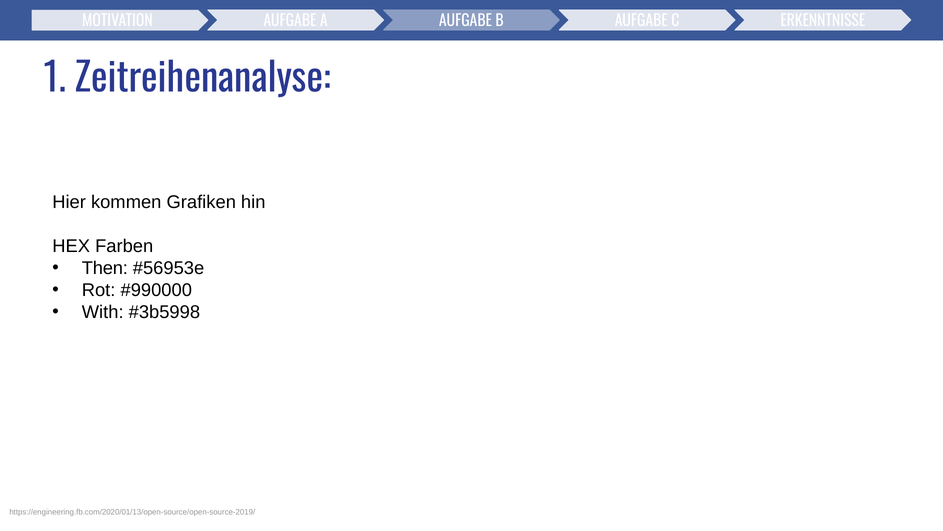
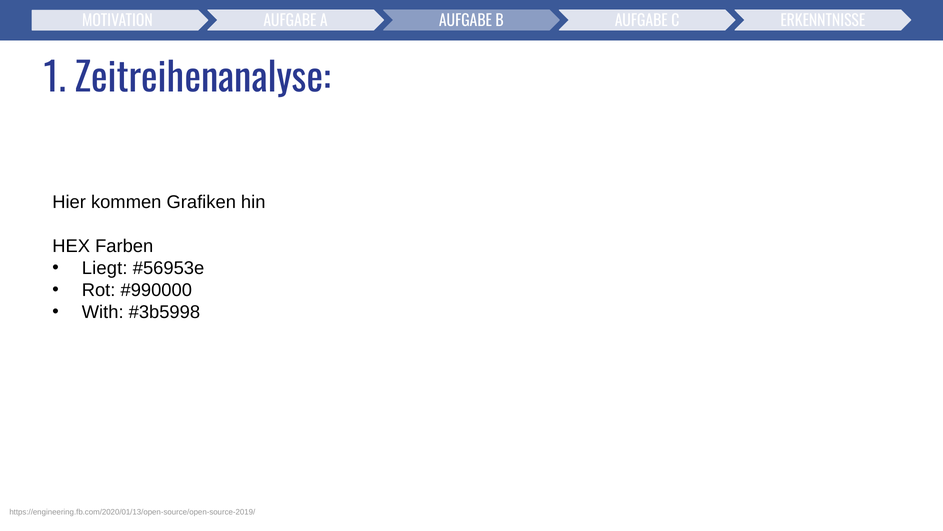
Then: Then -> Liegt (105, 268)
